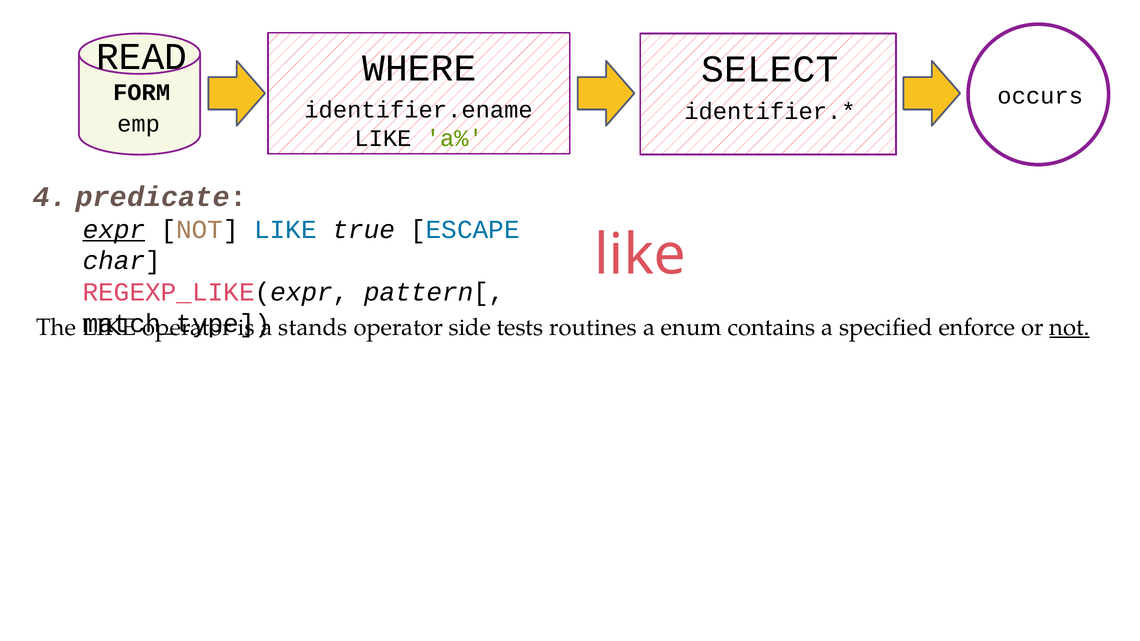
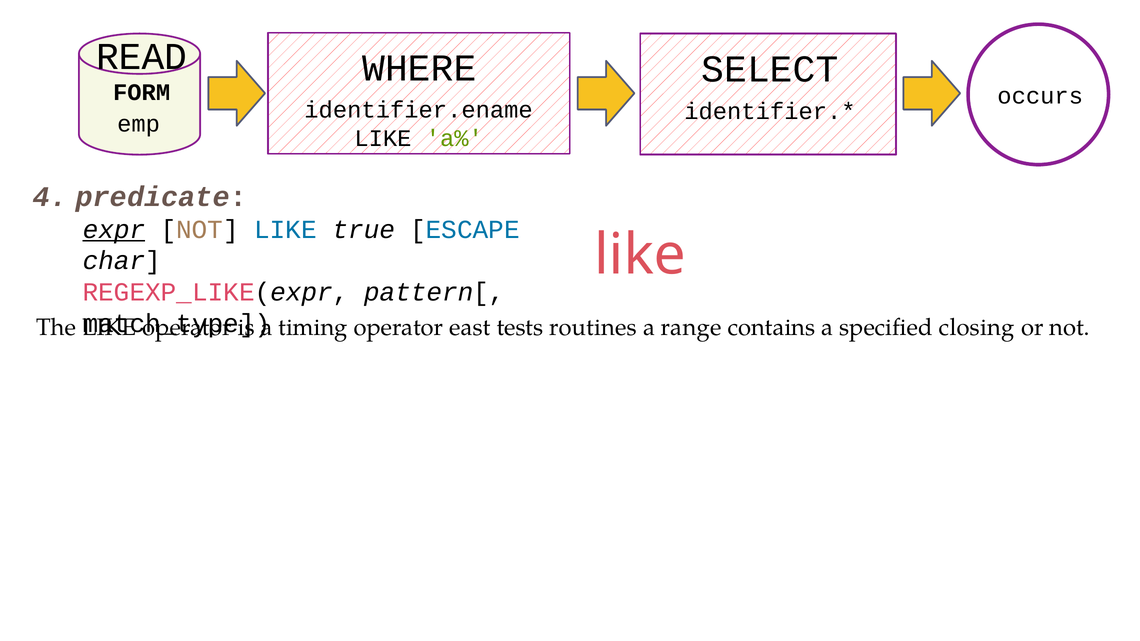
stands: stands -> timing (313, 327)
side: side -> east (470, 327)
enum: enum -> range (691, 327)
enforce: enforce -> closing (977, 327)
not underline: present -> none (1070, 327)
